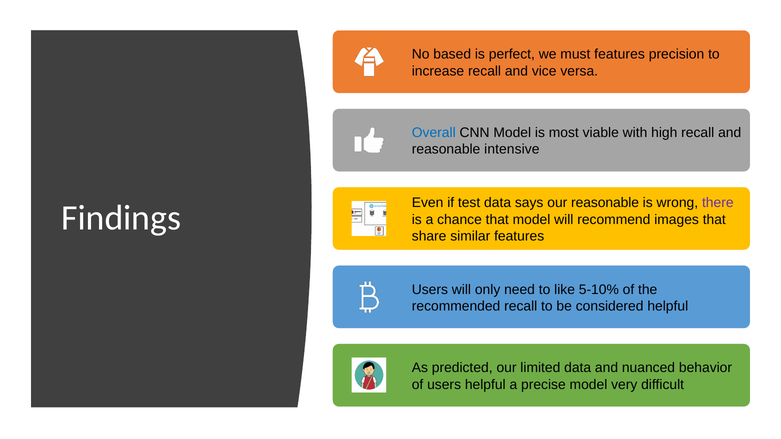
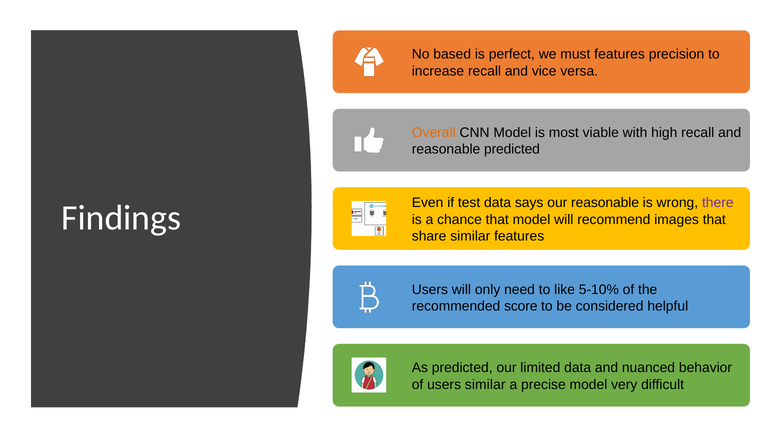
Overall colour: blue -> orange (434, 133)
reasonable intensive: intensive -> predicted (512, 149)
recommended recall: recall -> score (521, 306)
users helpful: helpful -> similar (485, 385)
